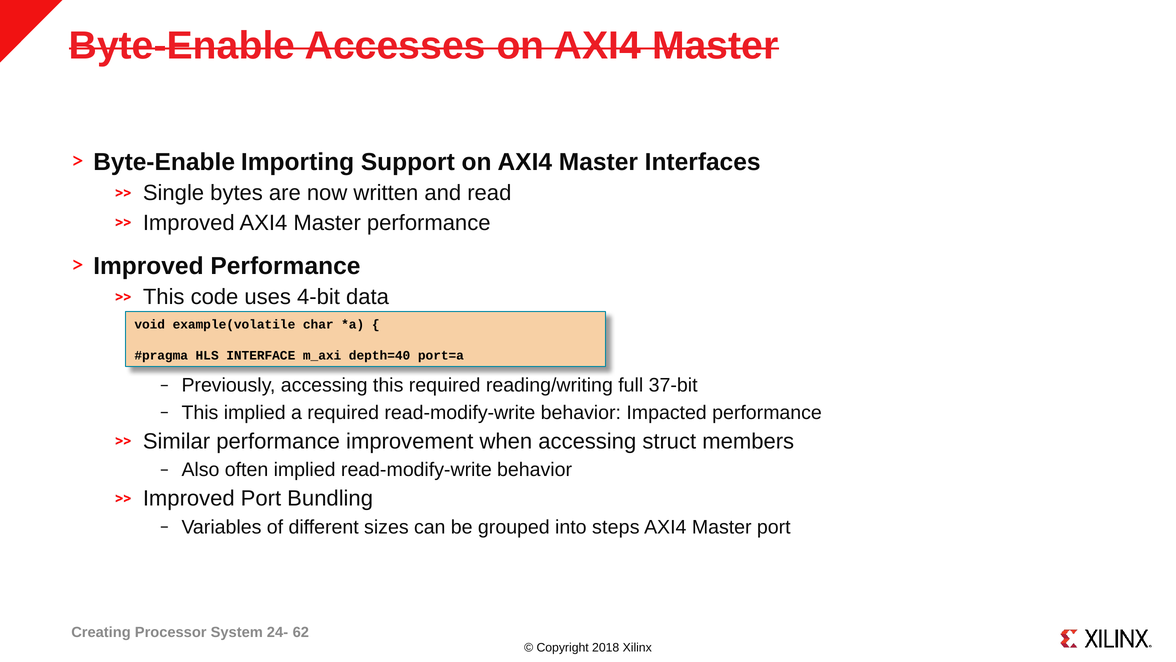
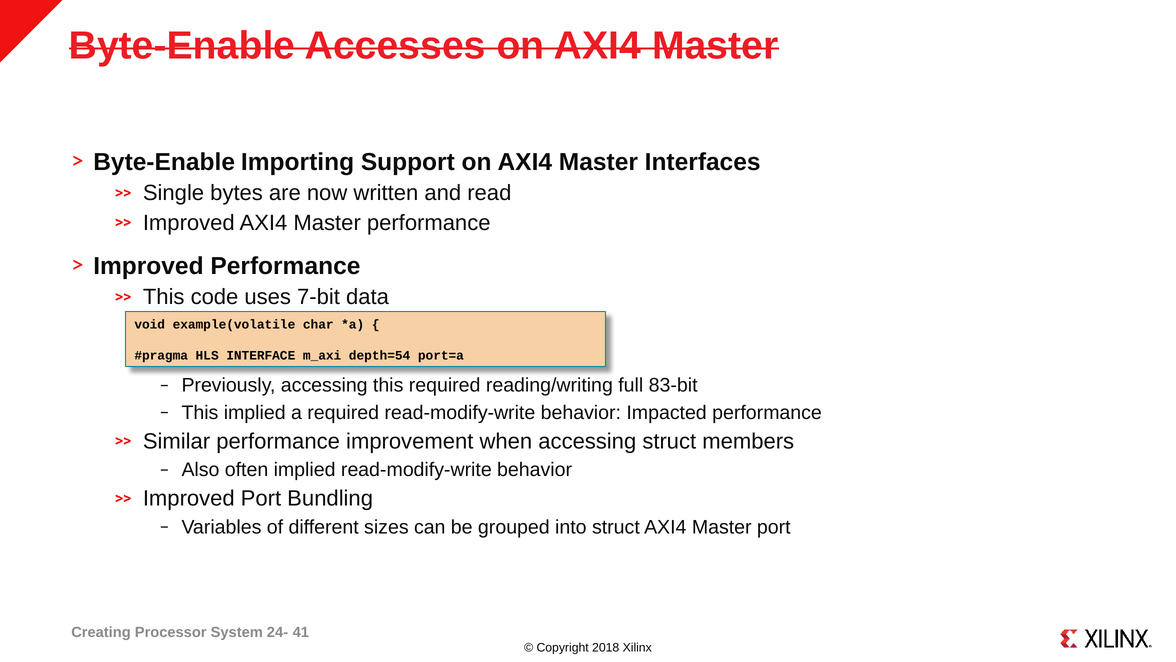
4-bit: 4-bit -> 7-bit (319, 297)
depth=40: depth=40 -> depth=54 (380, 355)
37-bit: 37-bit -> 83-bit (673, 385)
into steps: steps -> struct (616, 527)
62: 62 -> 41 (301, 632)
